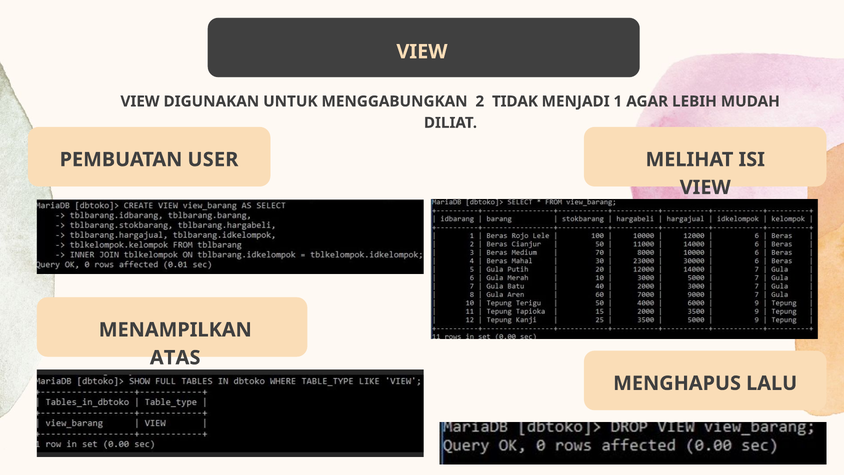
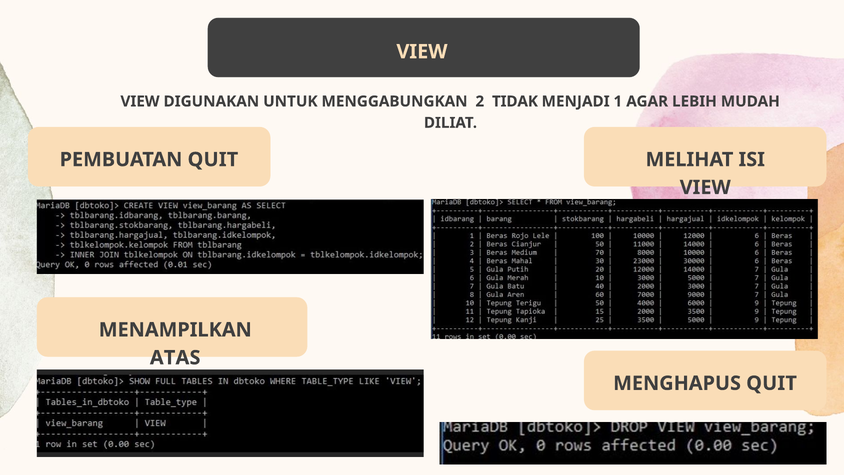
PEMBUATAN USER: USER -> QUIT (213, 159)
MENGHAPUS LALU: LALU -> QUIT (772, 383)
